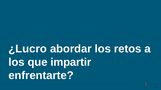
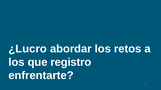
impartir: impartir -> registro (71, 62)
